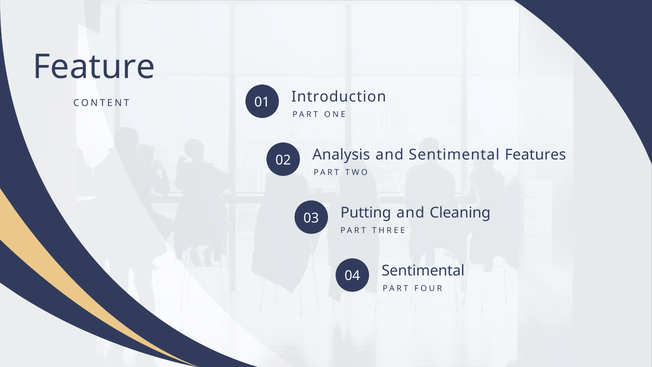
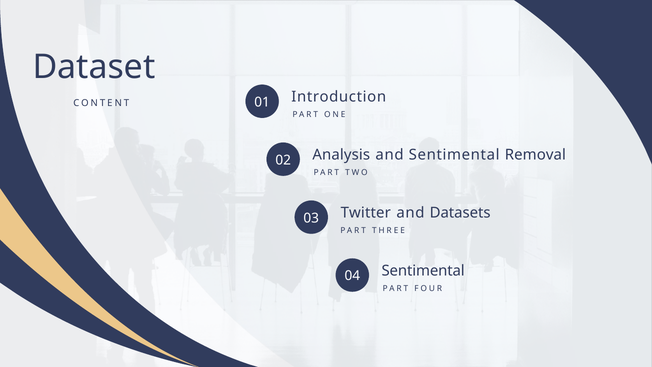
Feature: Feature -> Dataset (94, 67)
Features: Features -> Removal (535, 155)
Putting: Putting -> Twitter (366, 213)
Cleaning: Cleaning -> Datasets (460, 213)
